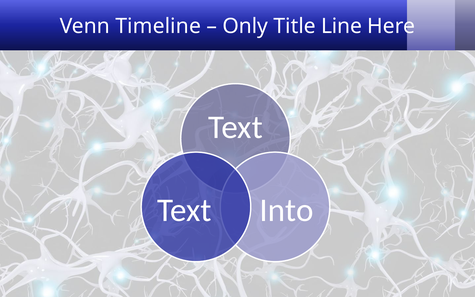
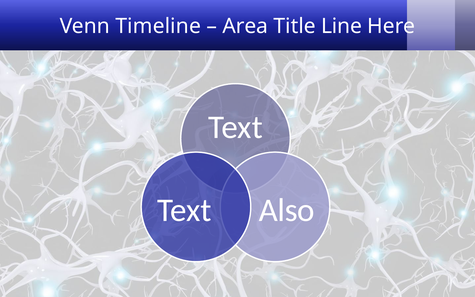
Only: Only -> Area (245, 26)
Into: Into -> Also (287, 210)
